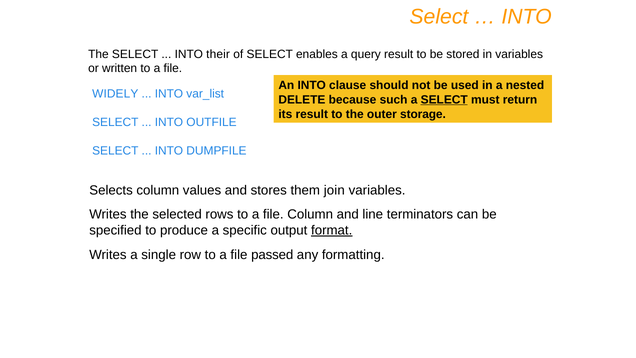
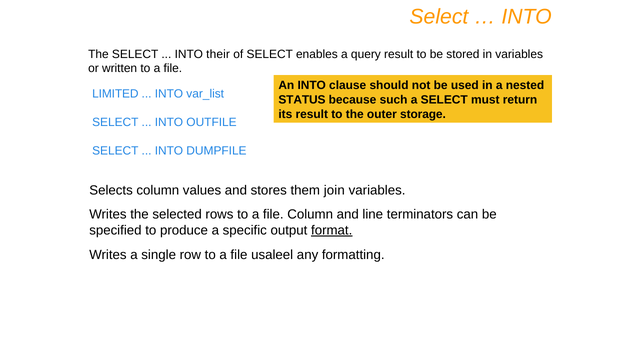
WIDELY: WIDELY -> LIMITED (115, 94)
DELETE: DELETE -> STATUS (302, 100)
SELECT underline: present -> none (444, 100)
passed: passed -> usaleel (272, 254)
